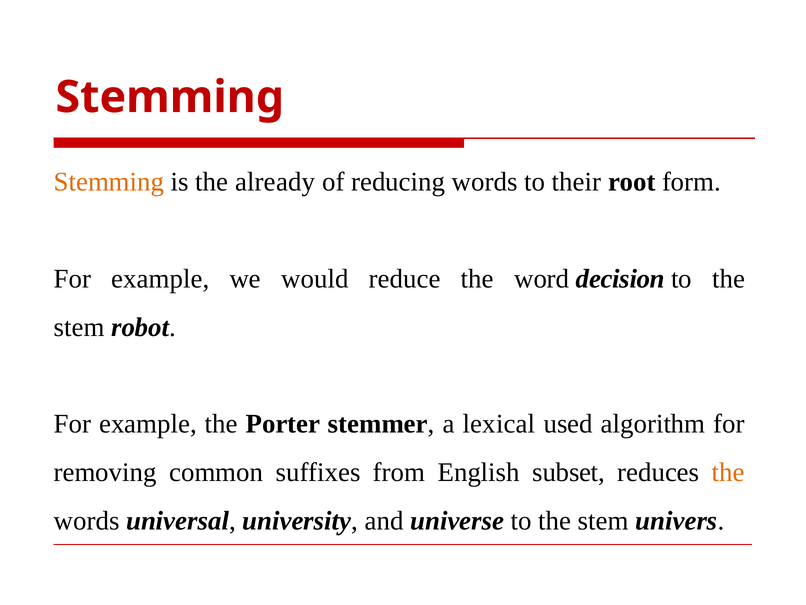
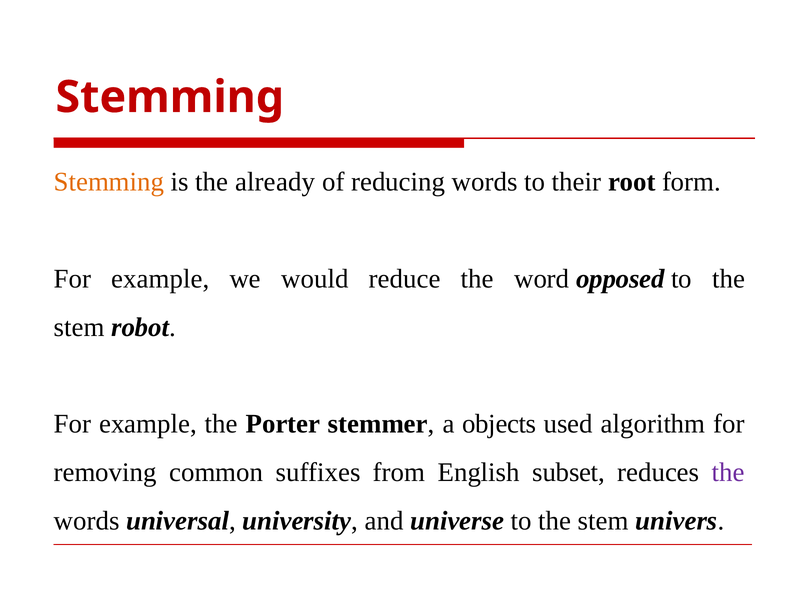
decision: decision -> opposed (620, 279)
lexical: lexical -> objects (499, 424)
the colour: orange -> purple (728, 472)
